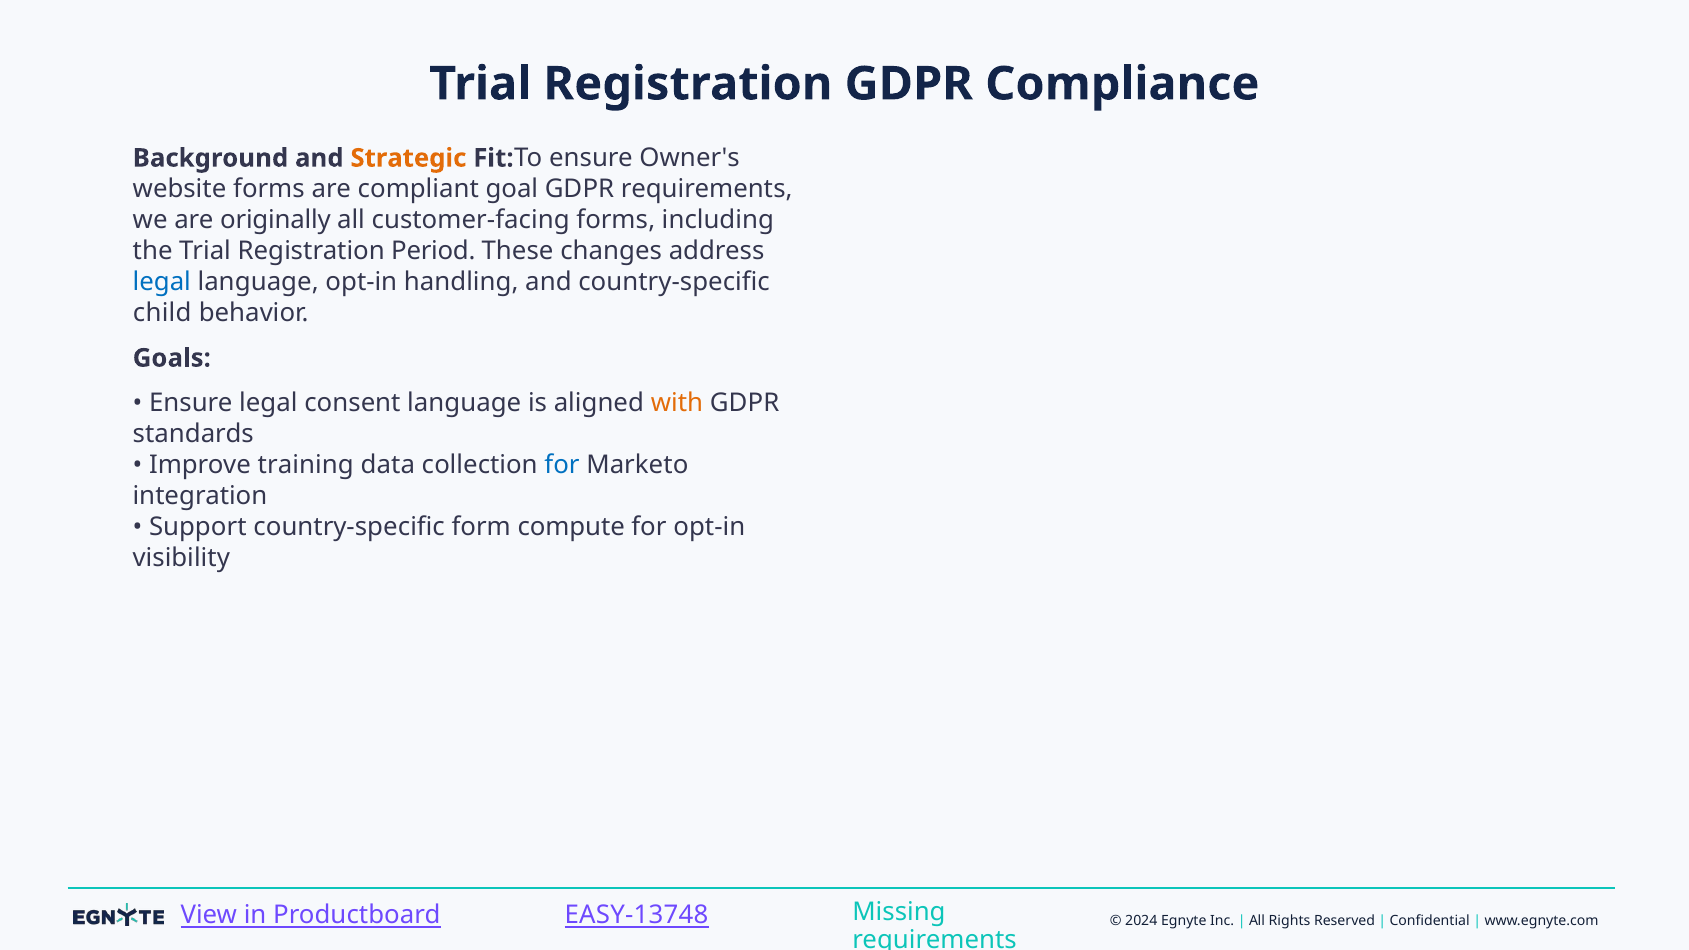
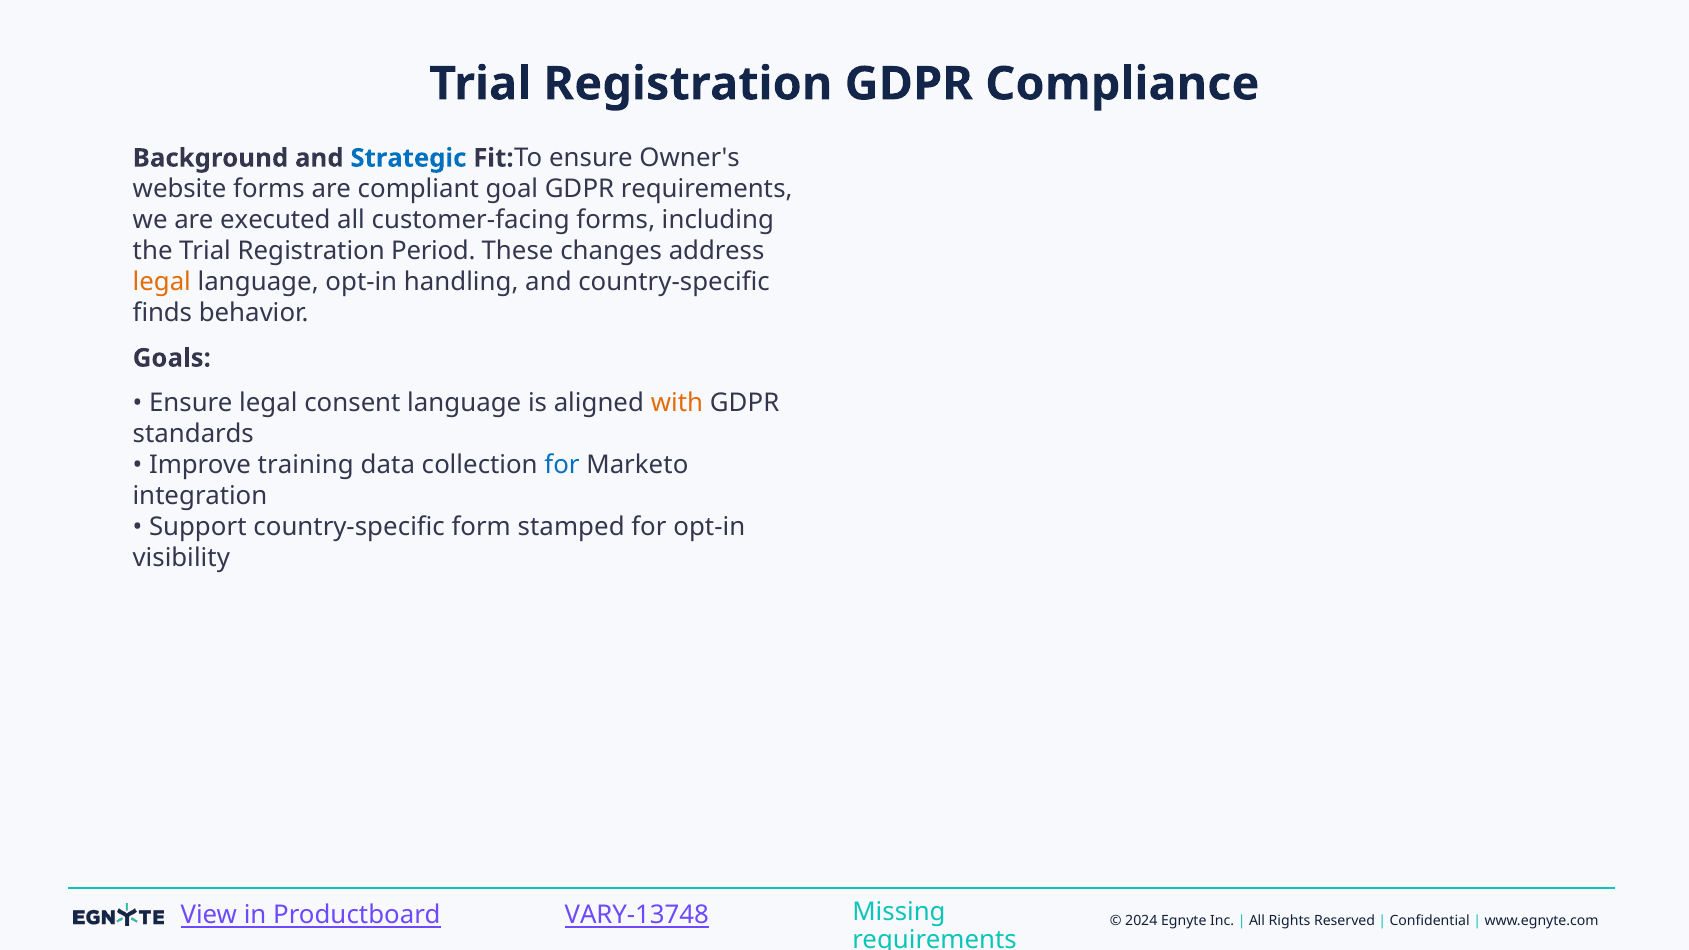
Strategic colour: orange -> blue (408, 158)
originally: originally -> executed (275, 220)
legal colour: blue -> orange (162, 282)
child: child -> finds (162, 313)
compute: compute -> stamped (571, 527)
EASY-13748: EASY-13748 -> VARY-13748 (637, 915)
